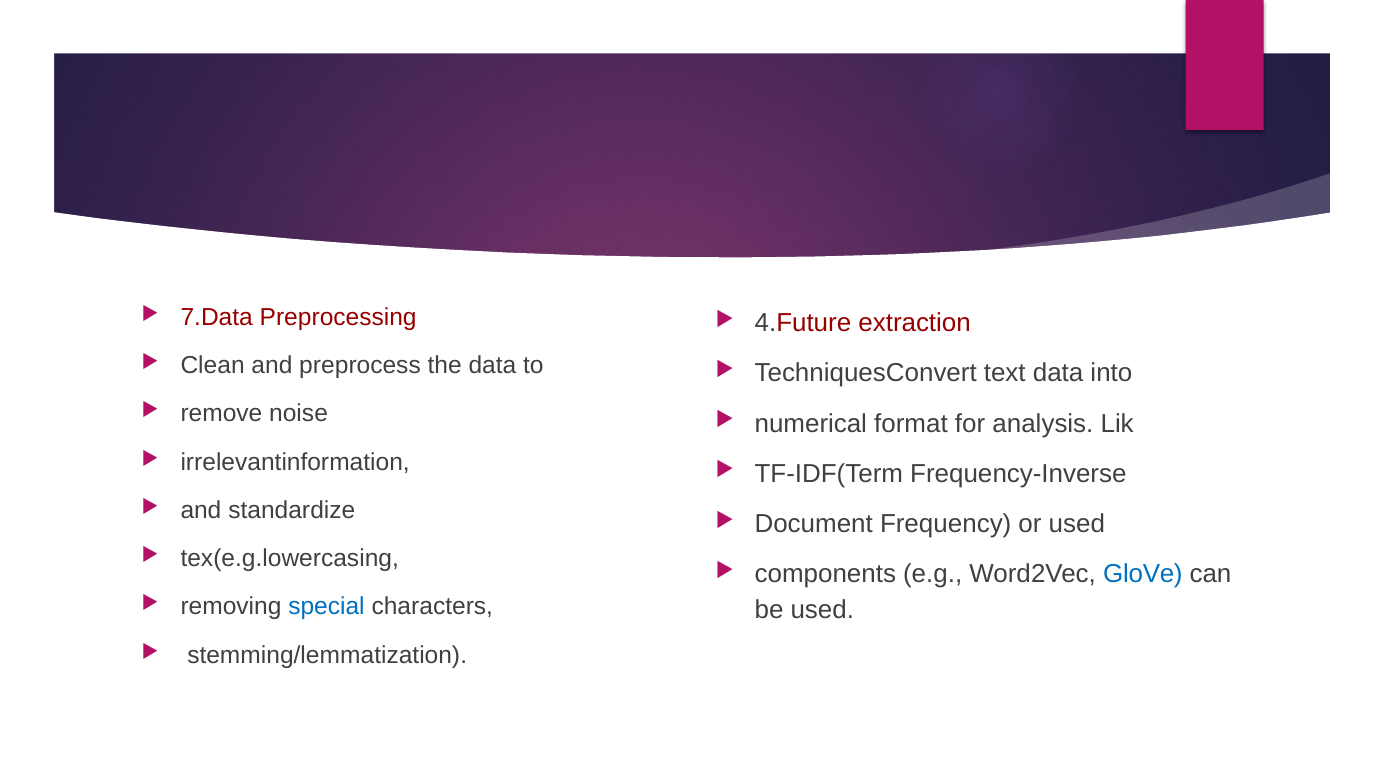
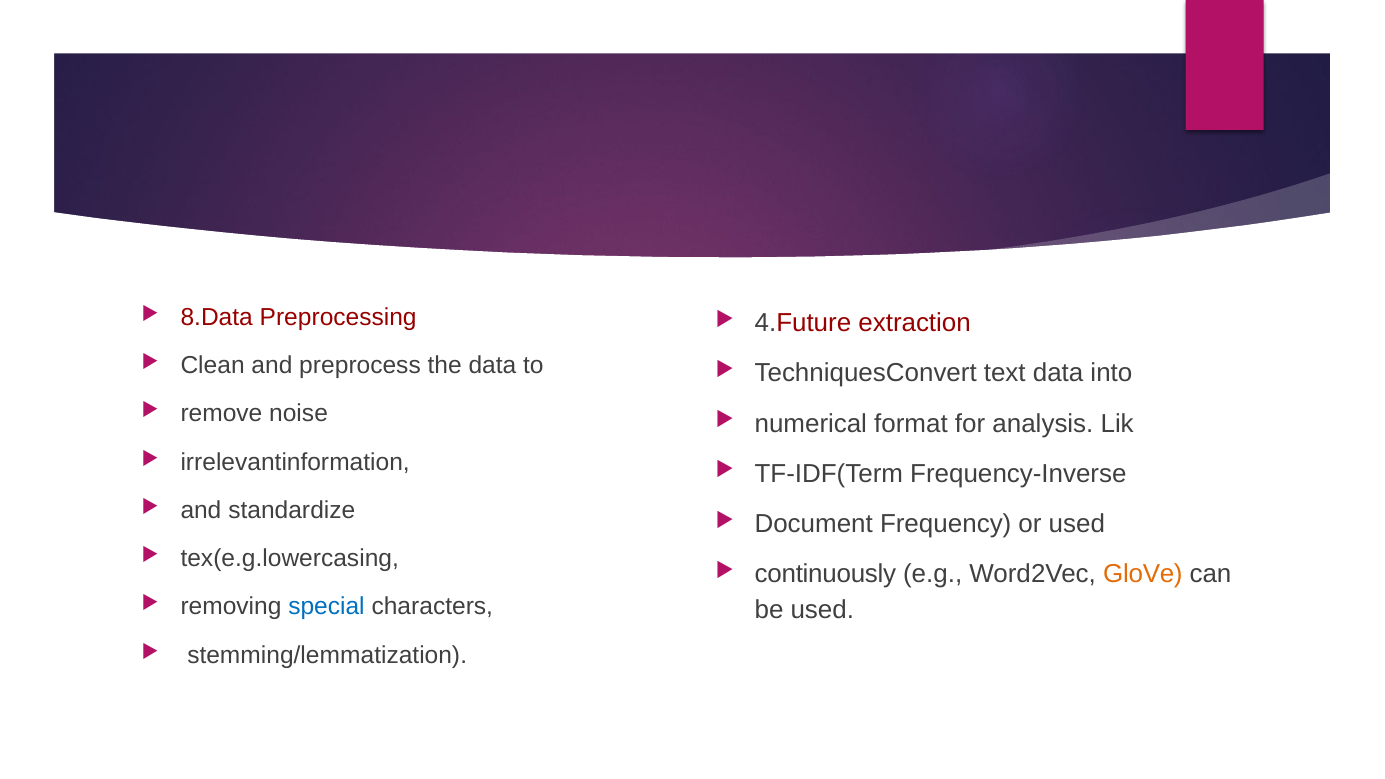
7.Data: 7.Data -> 8.Data (217, 317)
components: components -> continuously (825, 574)
GloVe colour: blue -> orange (1143, 574)
